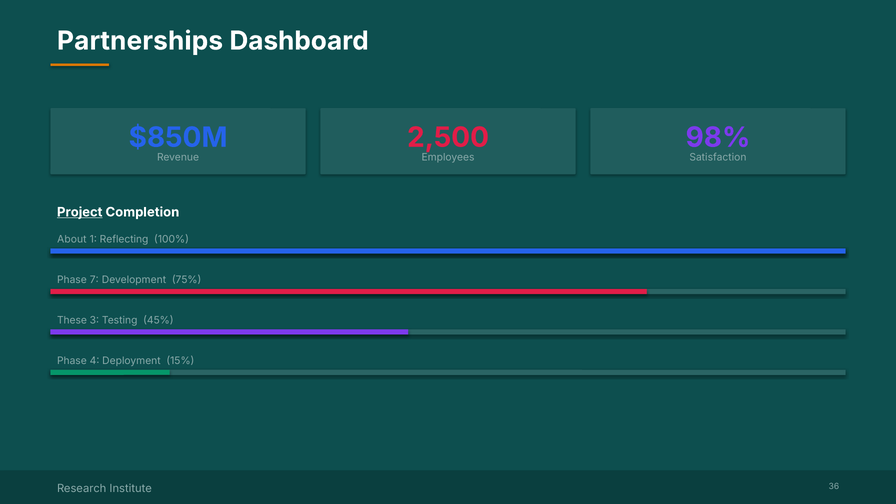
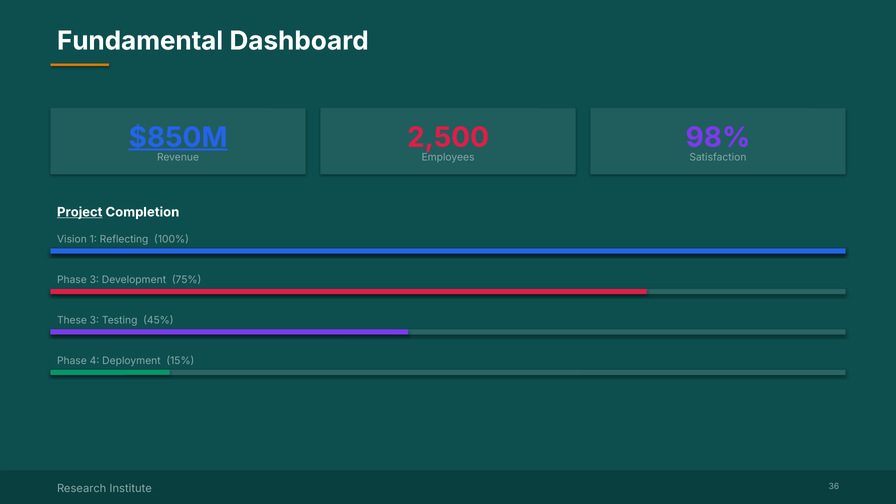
Partnerships: Partnerships -> Fundamental (140, 41)
$850M underline: none -> present (178, 138)
About: About -> Vision (72, 240)
Phase 7: 7 -> 3 (94, 280)
